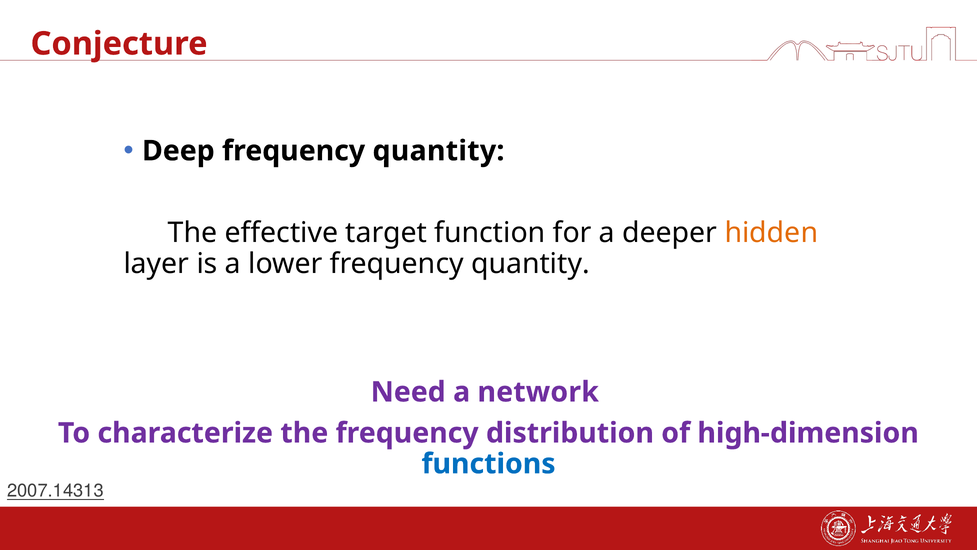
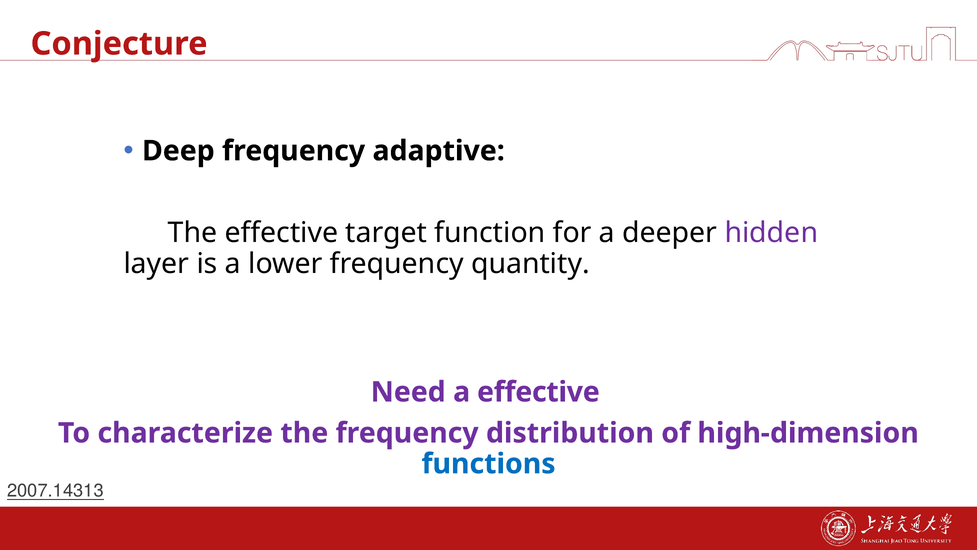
Deep frequency quantity: quantity -> adaptive (439, 151)
hidden colour: orange -> purple (771, 233)
a network: network -> effective (538, 392)
